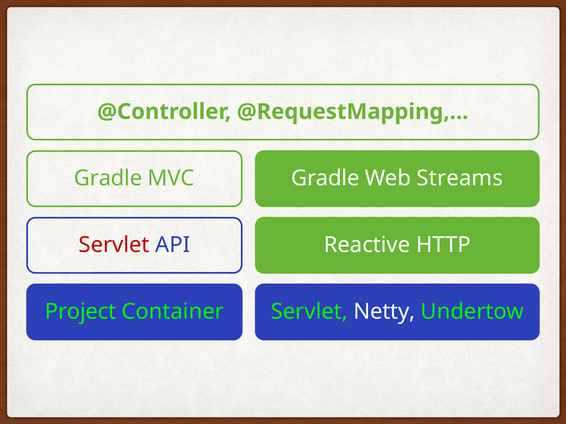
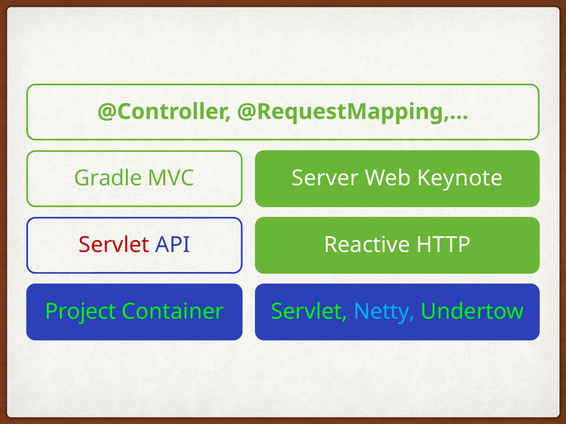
Gradle: Gradle -> Server (325, 178)
Streams: Streams -> Keynote (460, 178)
Netty colour: white -> light blue (384, 312)
